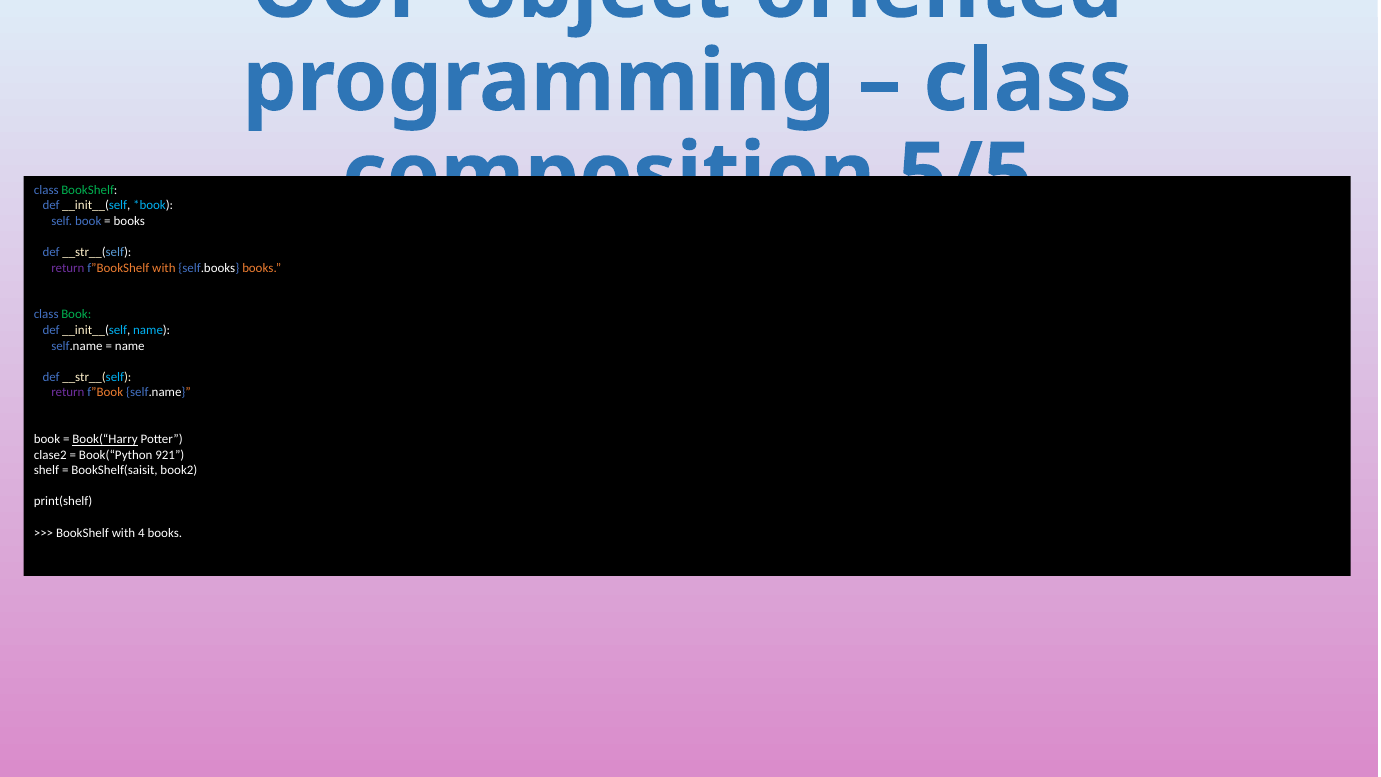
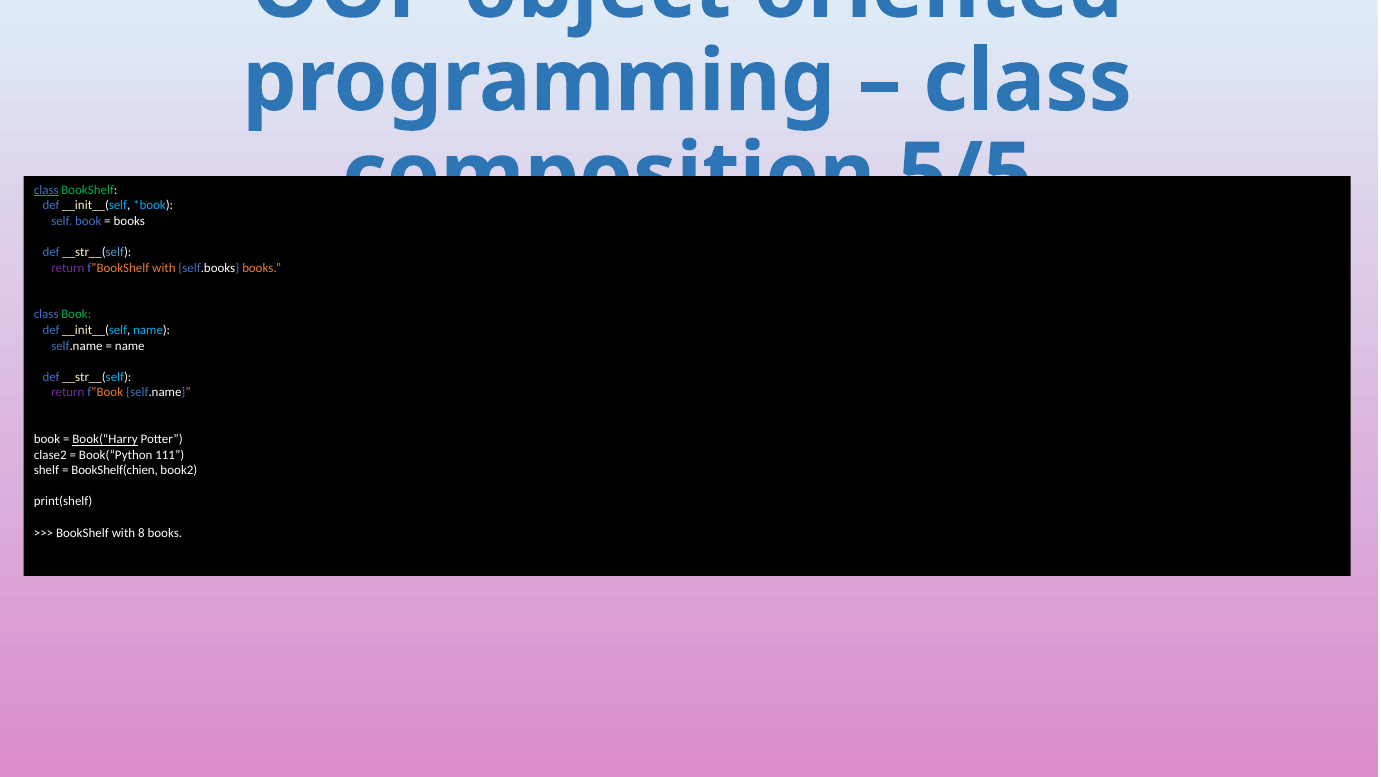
class underline: none -> present (46, 190)
921: 921 -> 111 (170, 455)
BookShelf(saisit: BookShelf(saisit -> BookShelf(chien (115, 470)
4: 4 -> 8 (141, 533)
